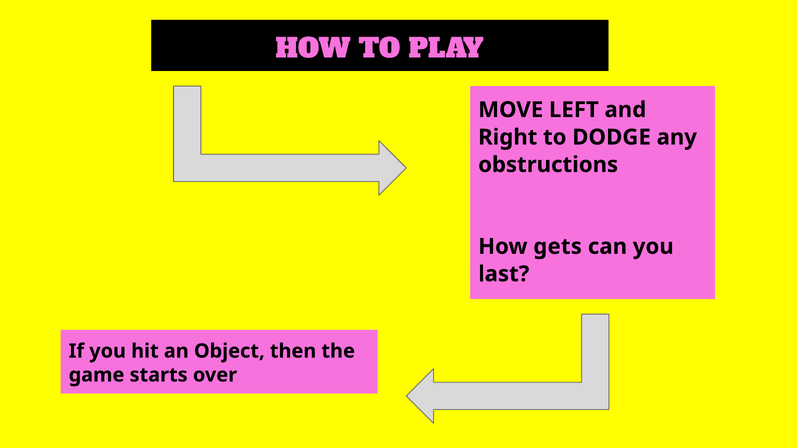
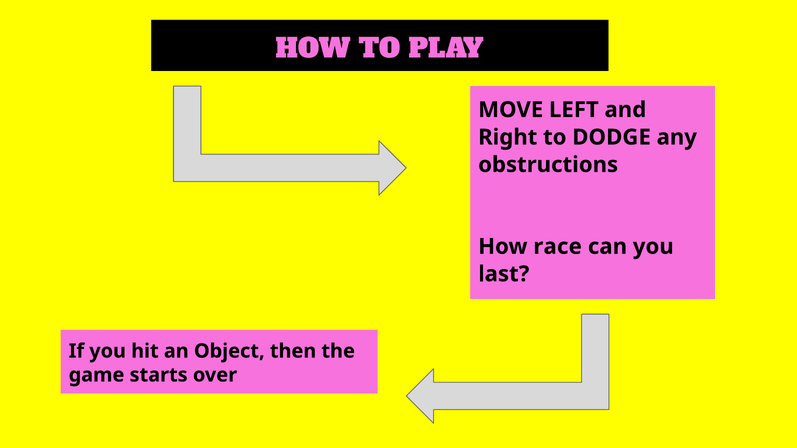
gets: gets -> race (558, 247)
